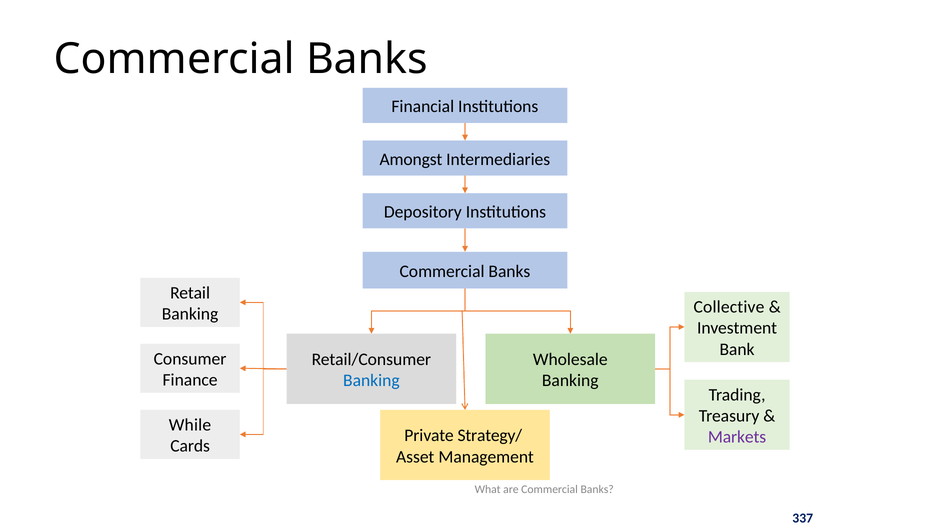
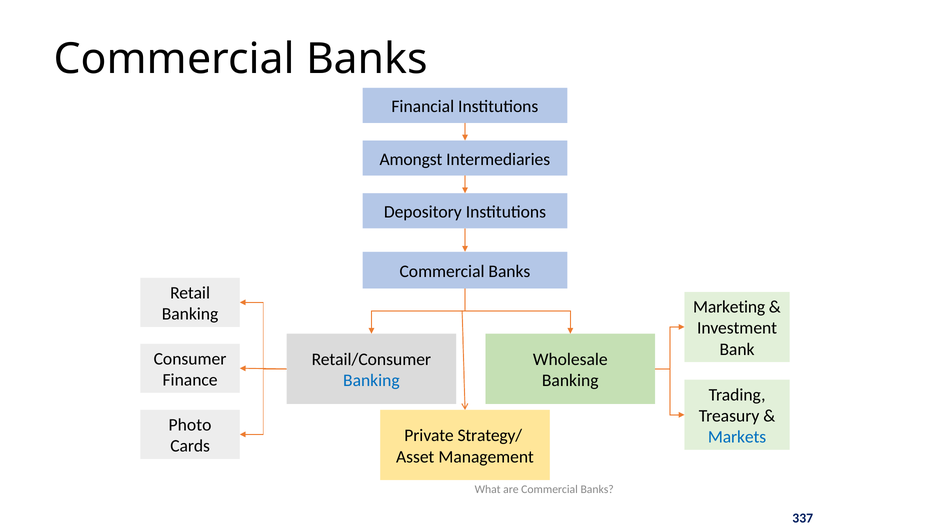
Collective: Collective -> Marketing (729, 307)
While: While -> Photo (190, 425)
Markets colour: purple -> blue (737, 437)
